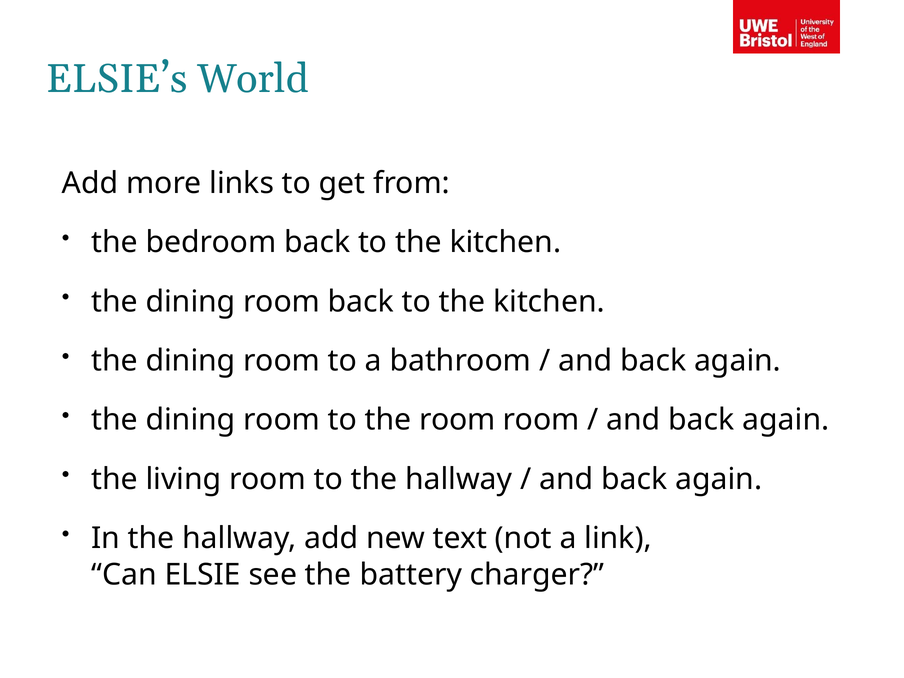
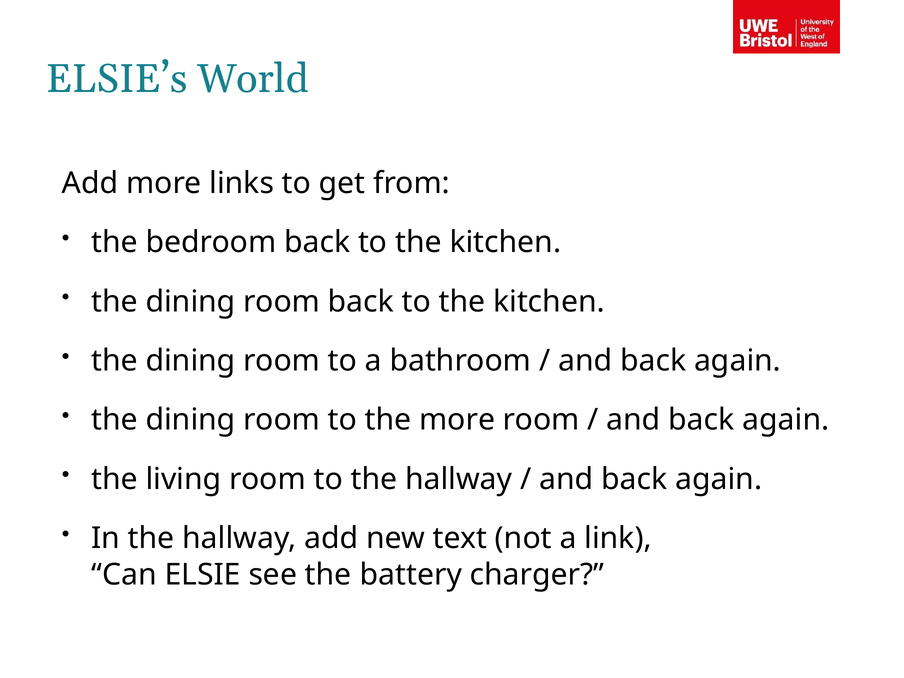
the room: room -> more (457, 420)
